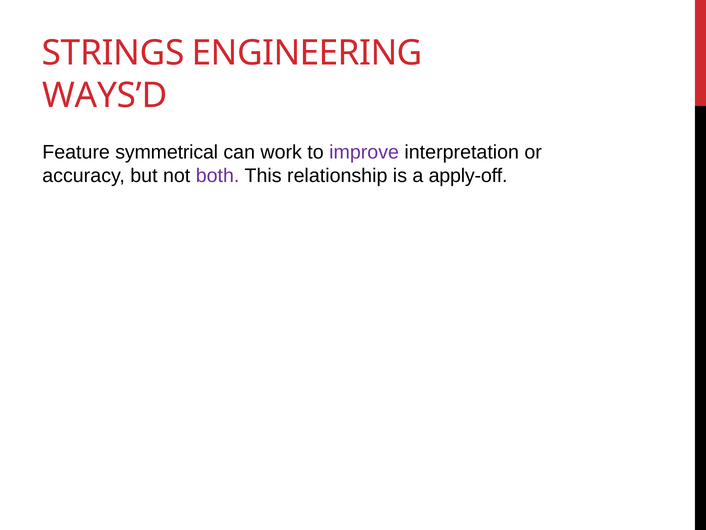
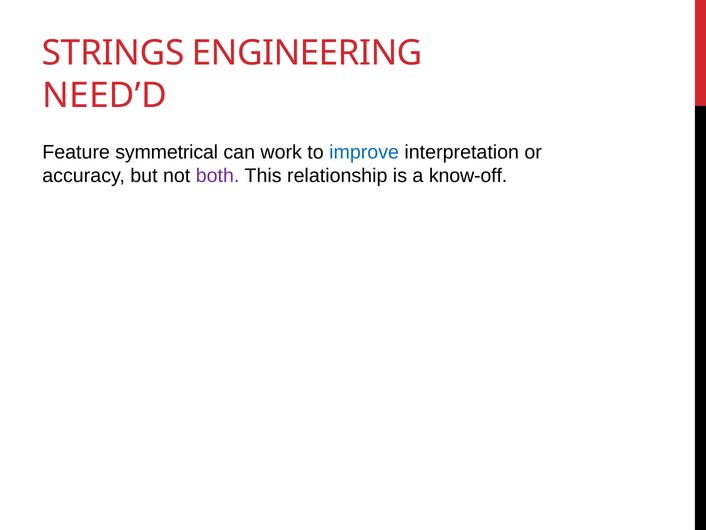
WAYS’D: WAYS’D -> NEED’D (105, 95)
improve colour: purple -> blue (364, 152)
apply-off: apply-off -> know-off (468, 176)
